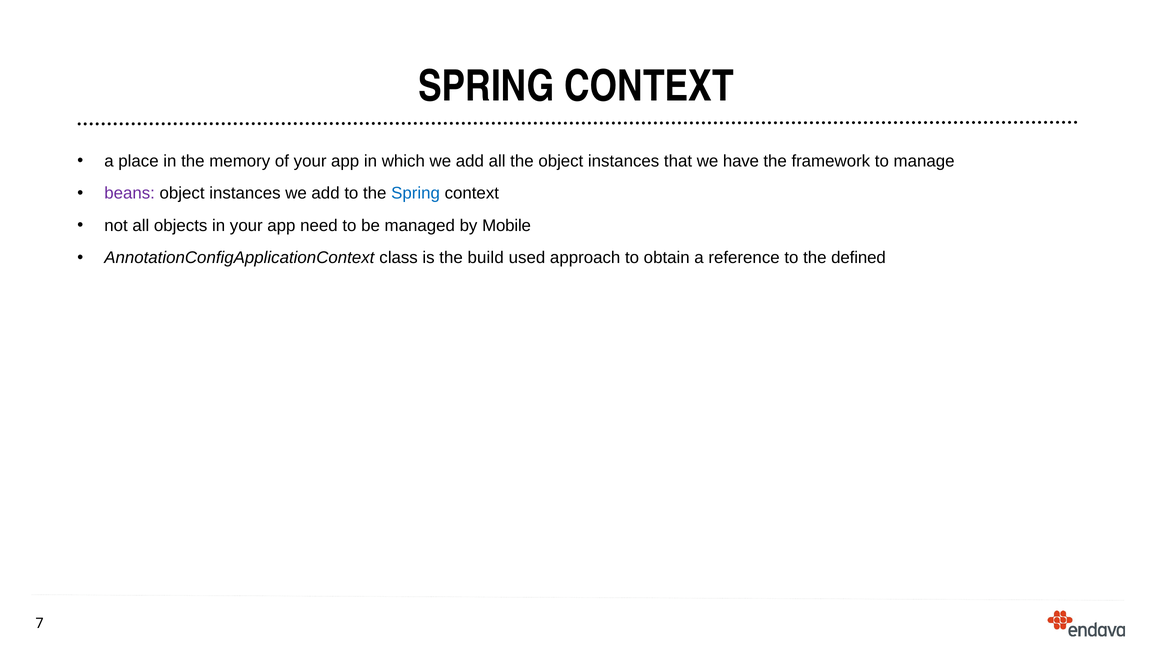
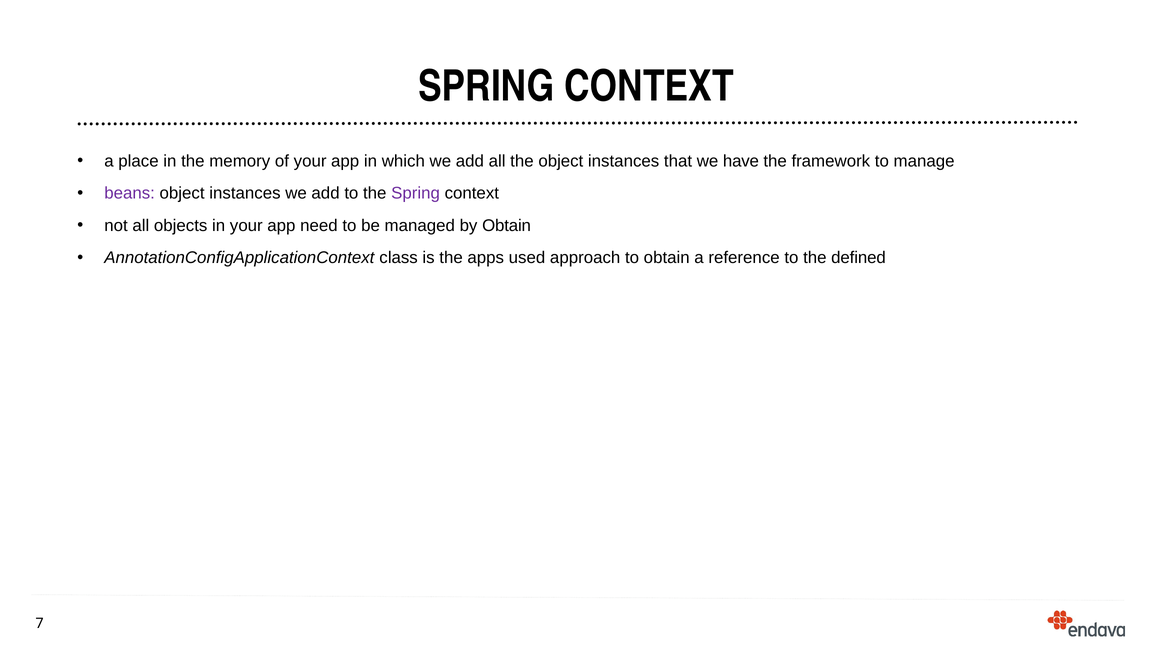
Spring colour: blue -> purple (416, 193)
by Mobile: Mobile -> Obtain (507, 225)
build: build -> apps (486, 258)
